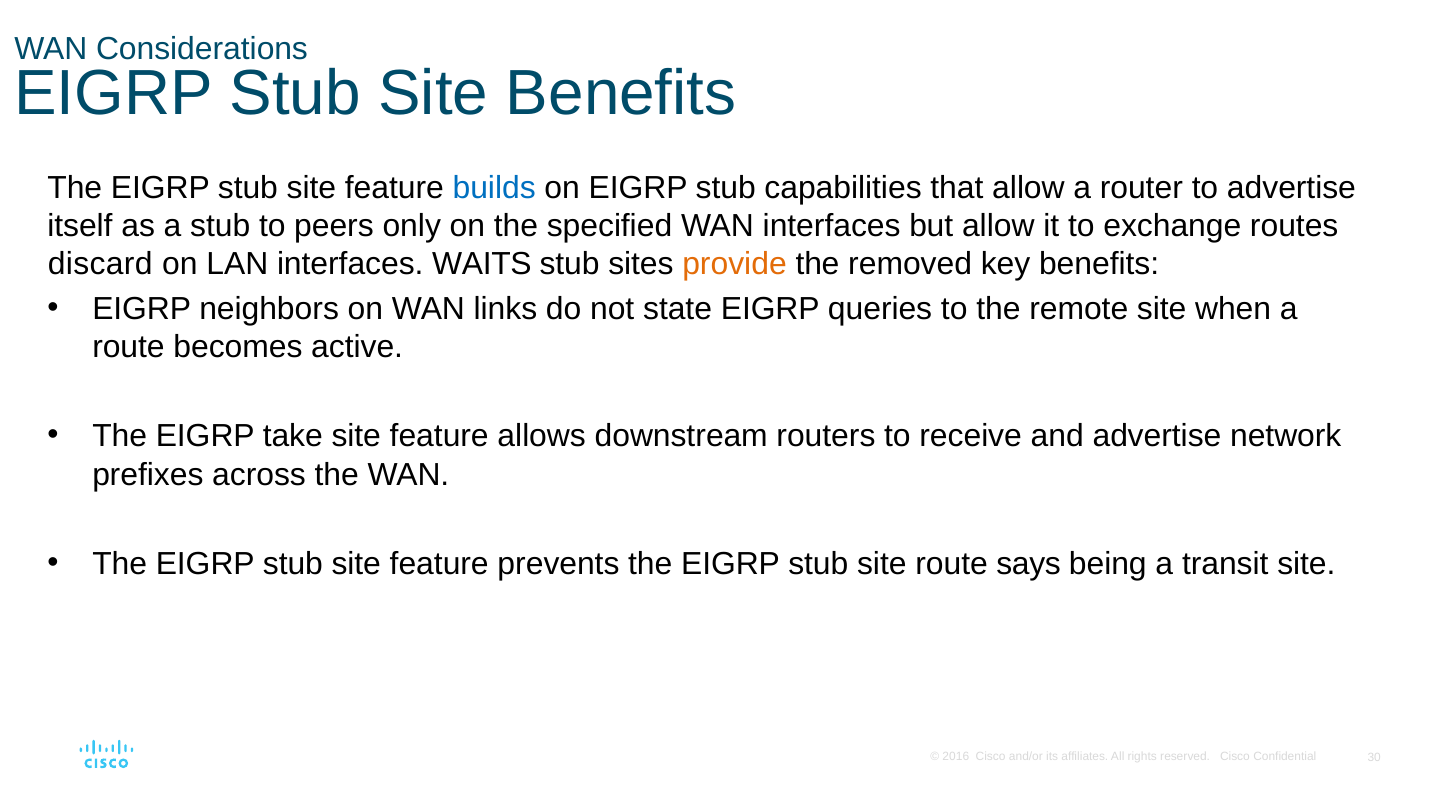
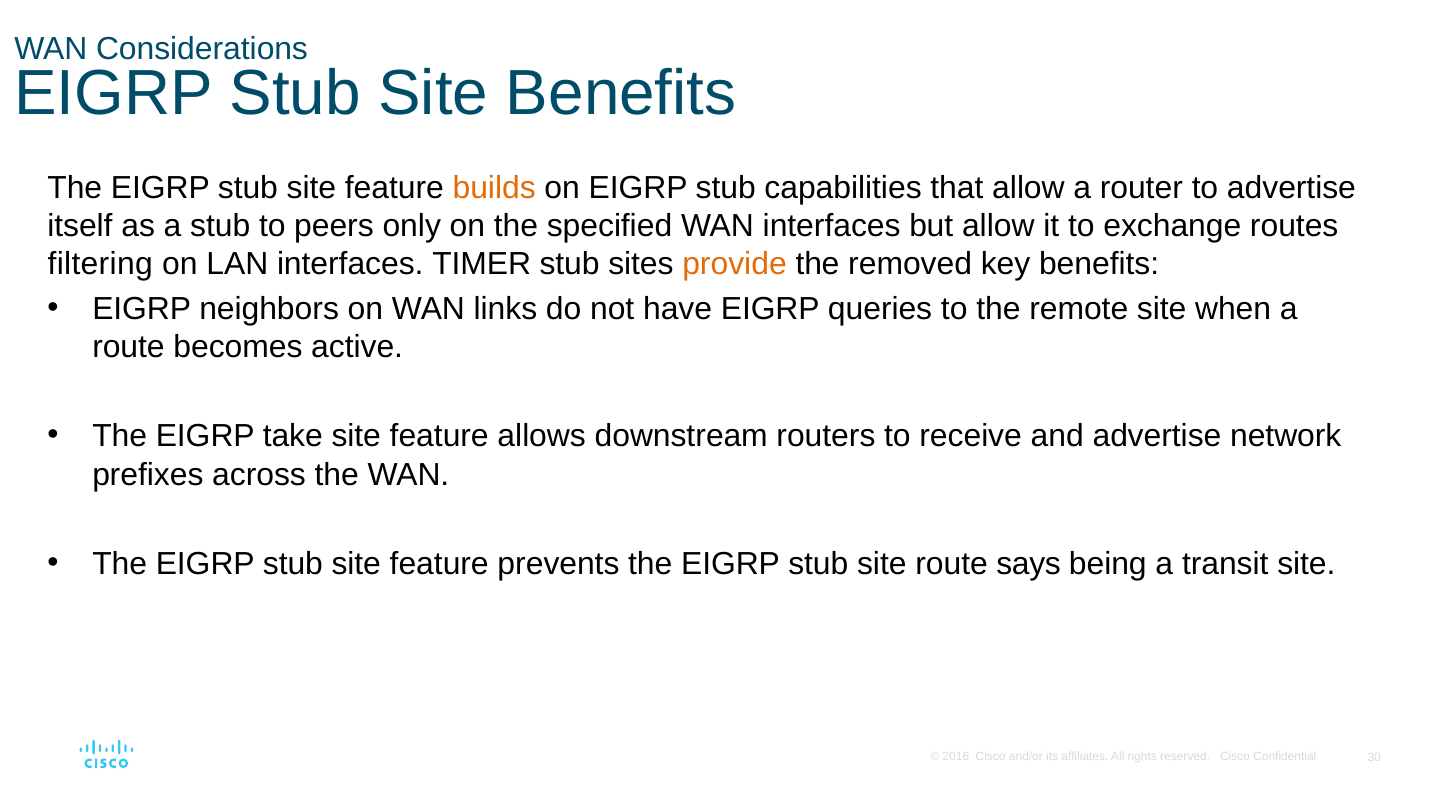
builds colour: blue -> orange (494, 188)
discard: discard -> filtering (100, 264)
WAITS: WAITS -> TIMER (482, 264)
state: state -> have (678, 309)
